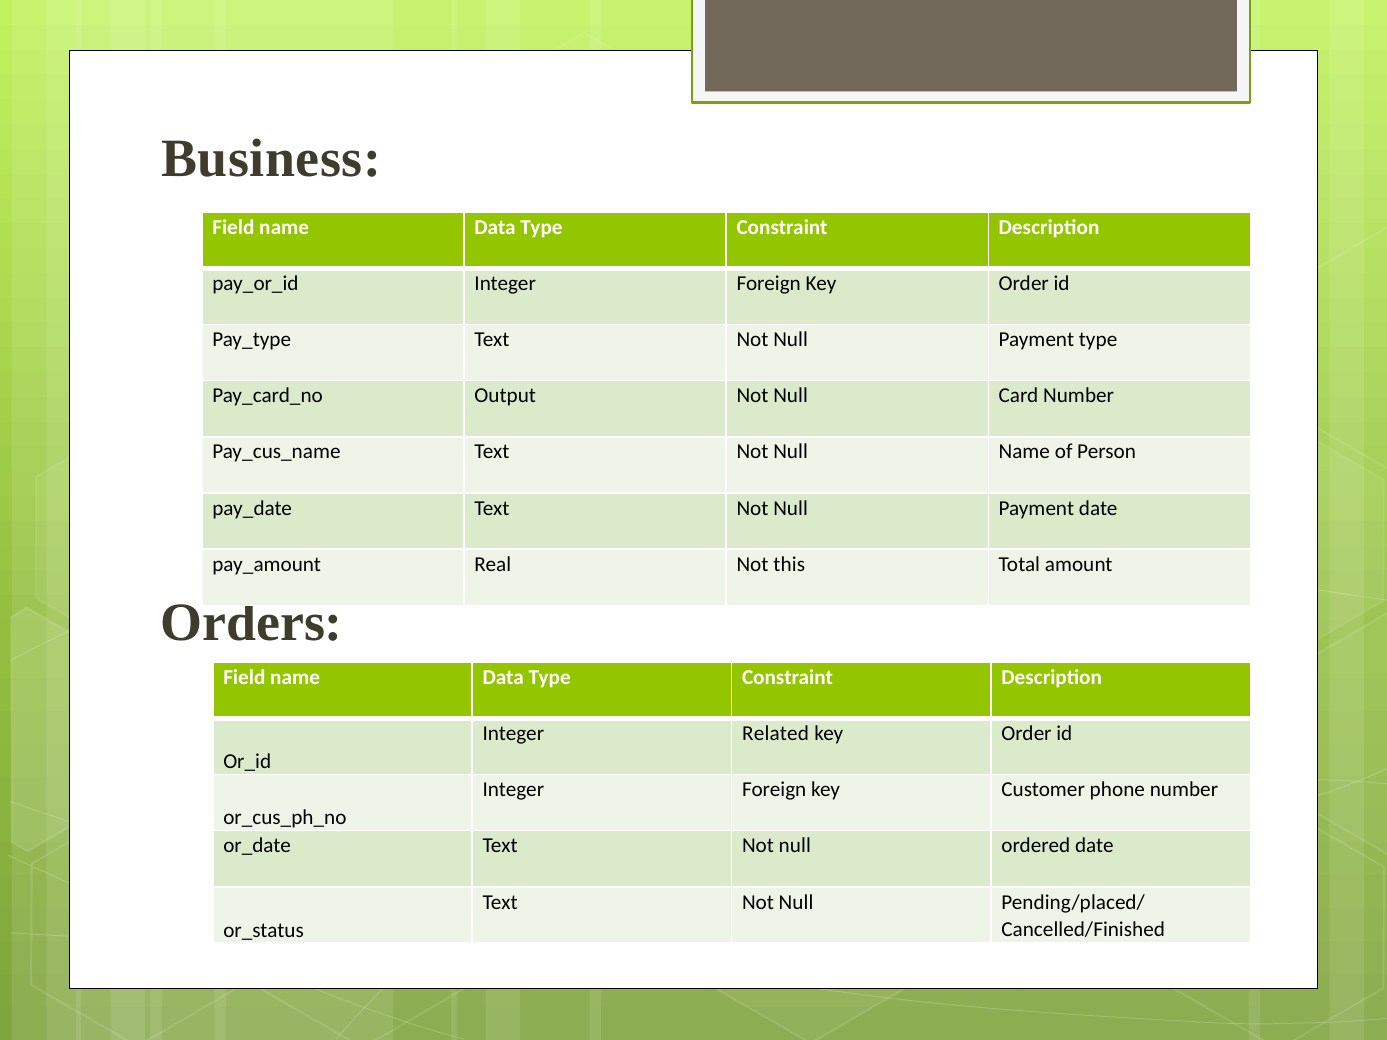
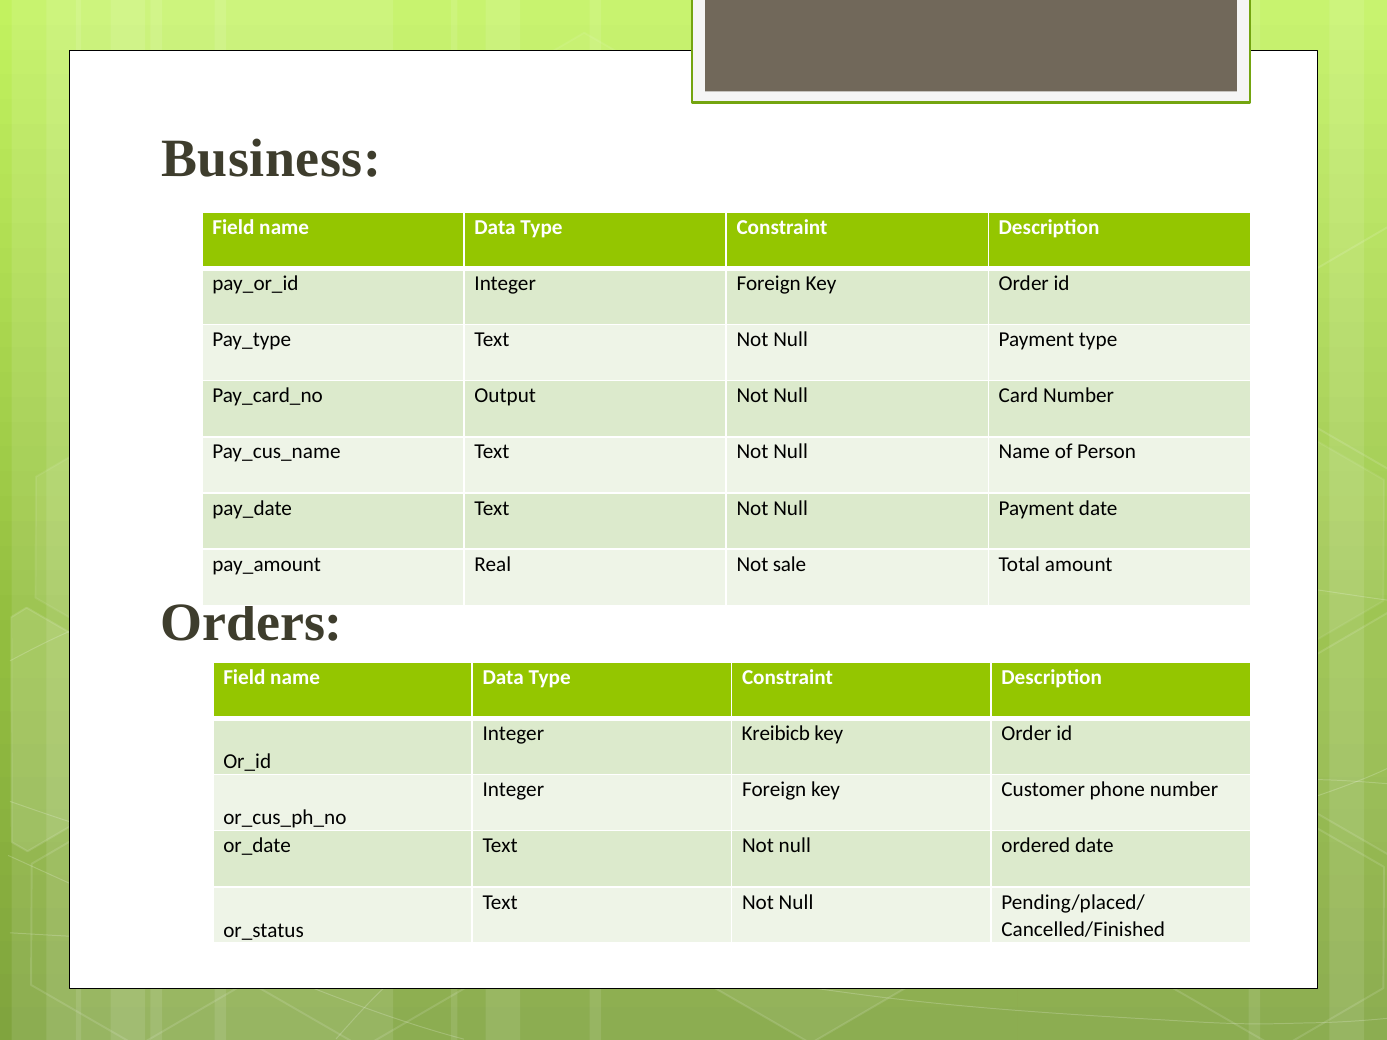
this: this -> sale (789, 565)
Related: Related -> Kreibicb (776, 734)
